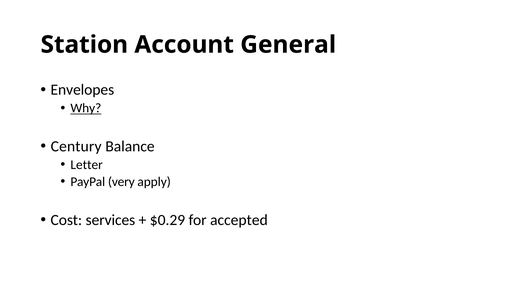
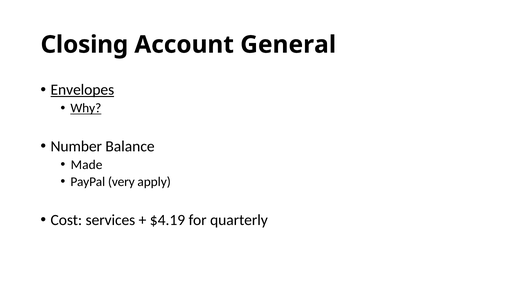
Station: Station -> Closing (84, 45)
Envelopes underline: none -> present (82, 90)
Century: Century -> Number (76, 146)
Letter: Letter -> Made (87, 165)
$0.29: $0.29 -> $4.19 (167, 220)
accepted: accepted -> quarterly (239, 220)
